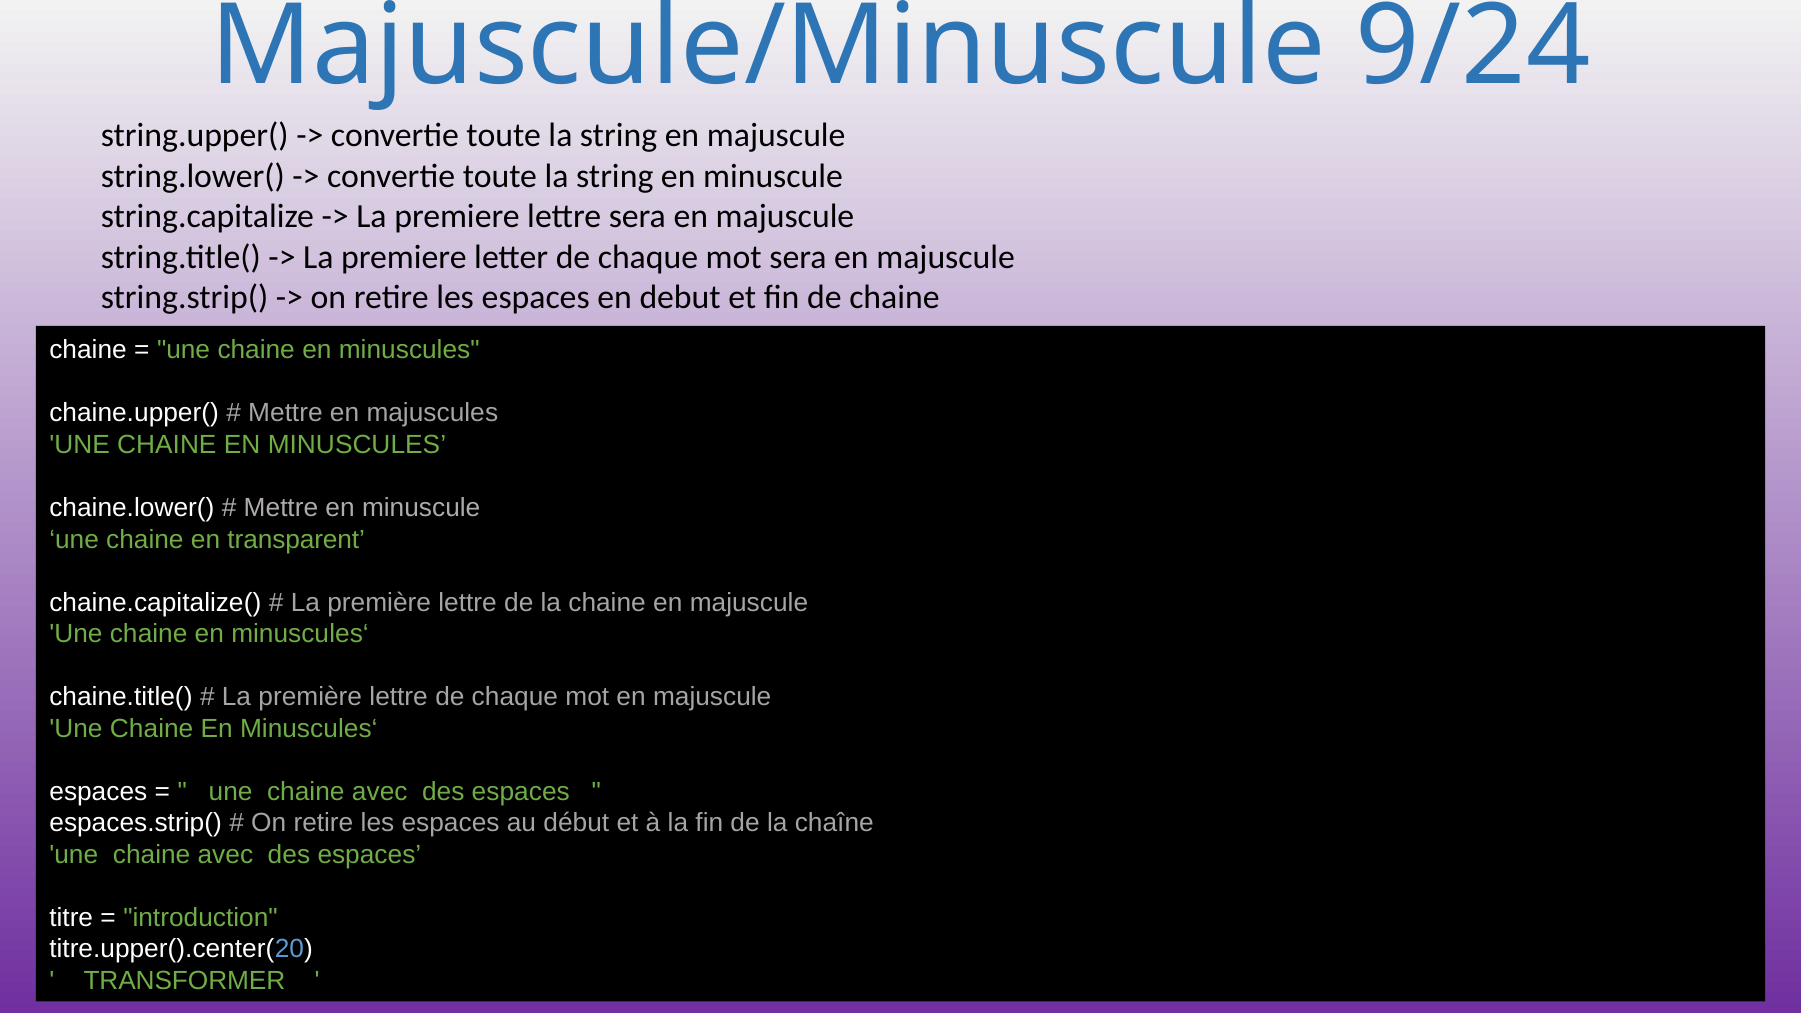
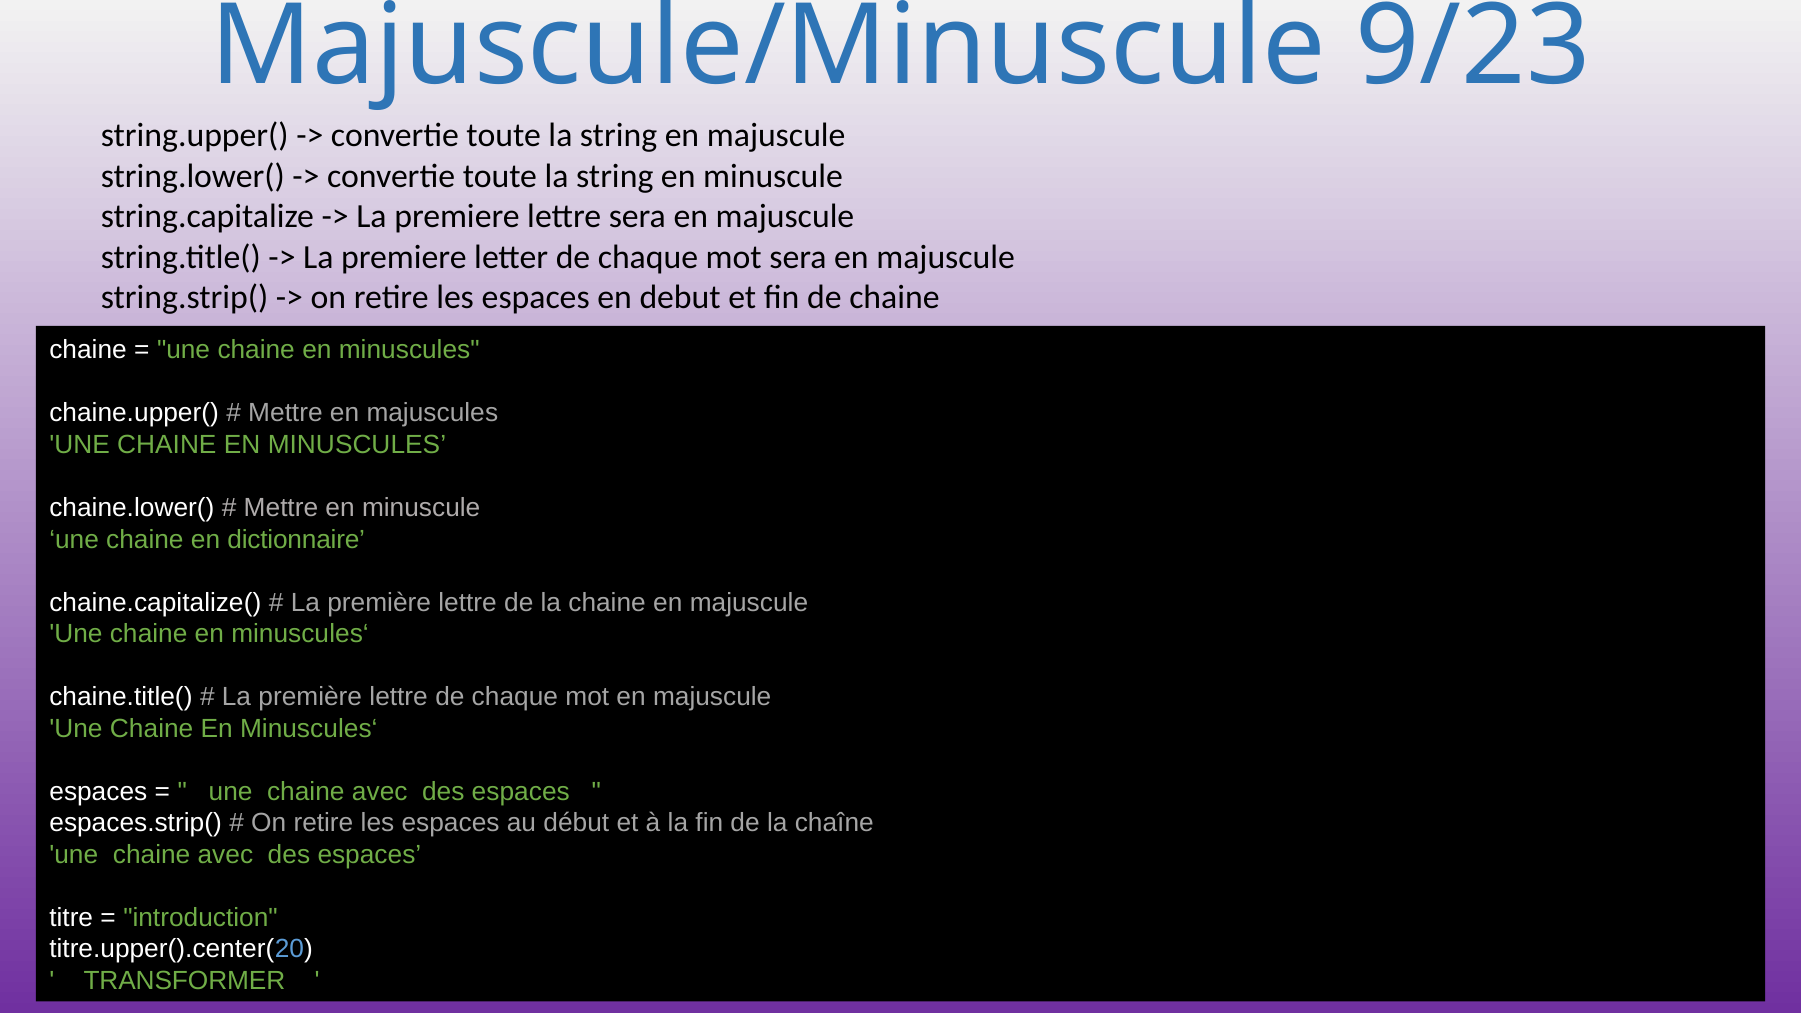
9/24: 9/24 -> 9/23 (1473, 46)
transparent: transparent -> dictionnaire (296, 539)
